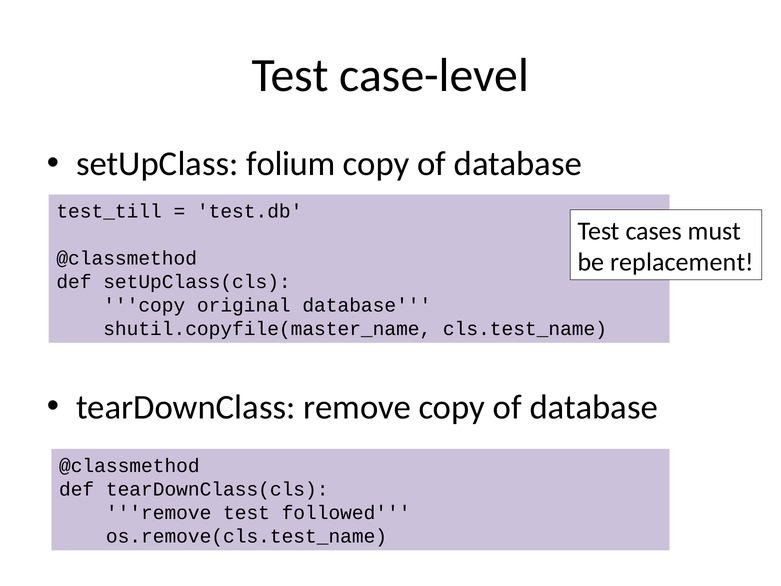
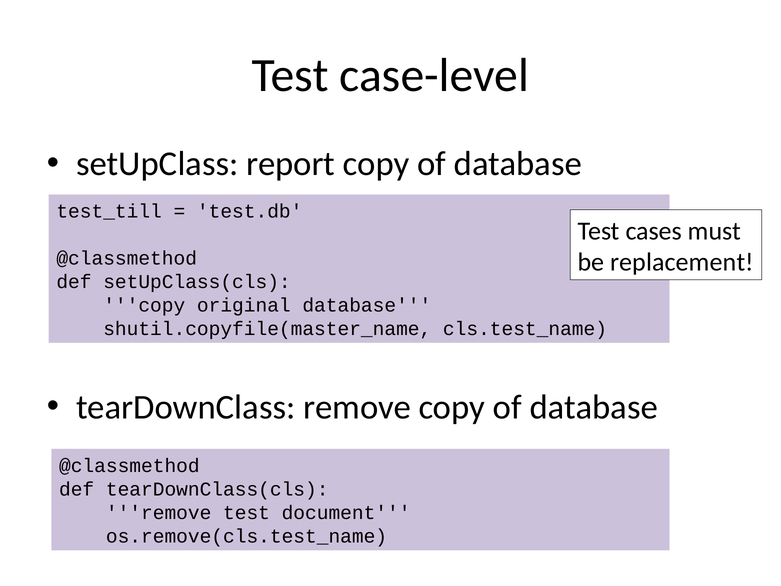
folium: folium -> report (291, 164)
followed: followed -> document (346, 512)
